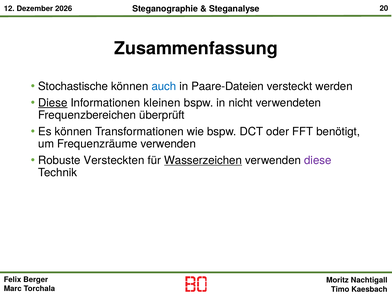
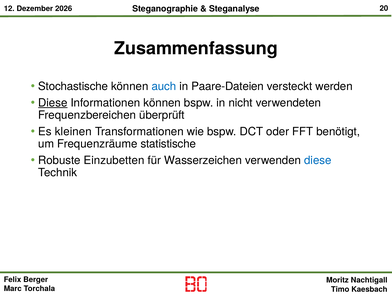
Informationen kleinen: kleinen -> können (162, 103)
Es können: können -> kleinen (73, 132)
Frequenzräume verwenden: verwenden -> statistische (168, 144)
Versteckten: Versteckten -> Einzubetten (114, 160)
Wasserzeichen underline: present -> none (203, 160)
diese colour: purple -> blue (318, 160)
